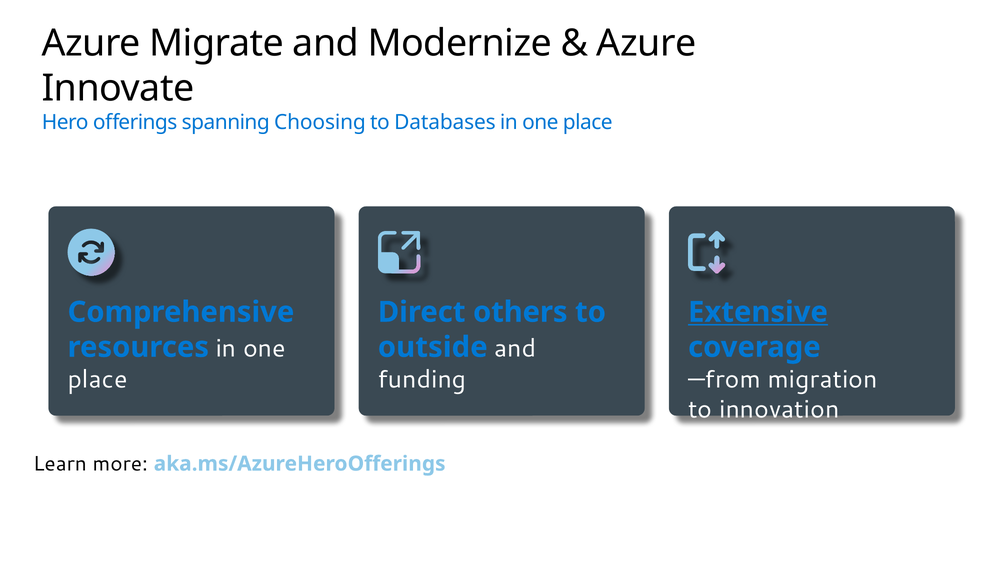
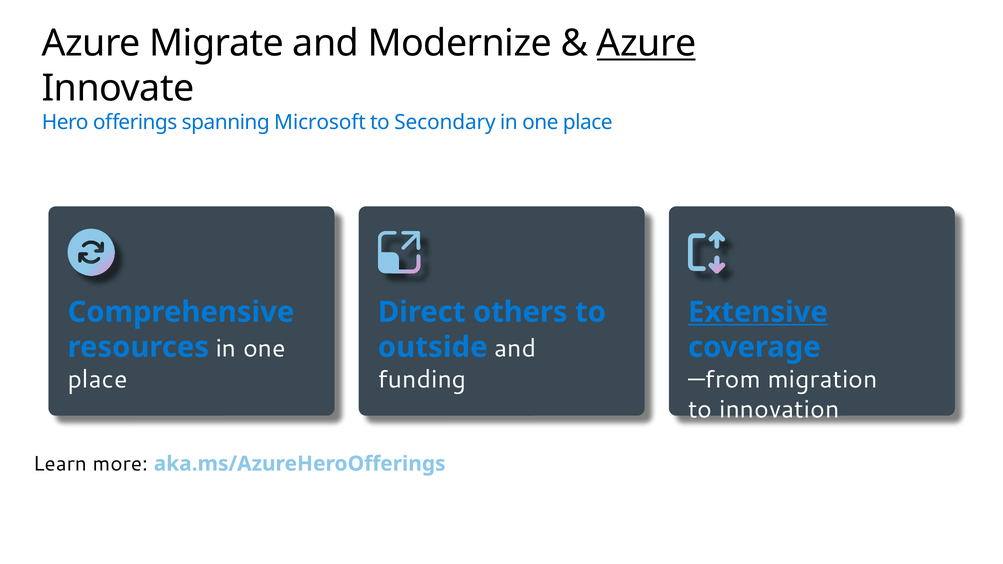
Azure underline: none -> present (646, 43)
Choosing: Choosing -> Microsoft (320, 122)
Databases: Databases -> Secondary (445, 122)
